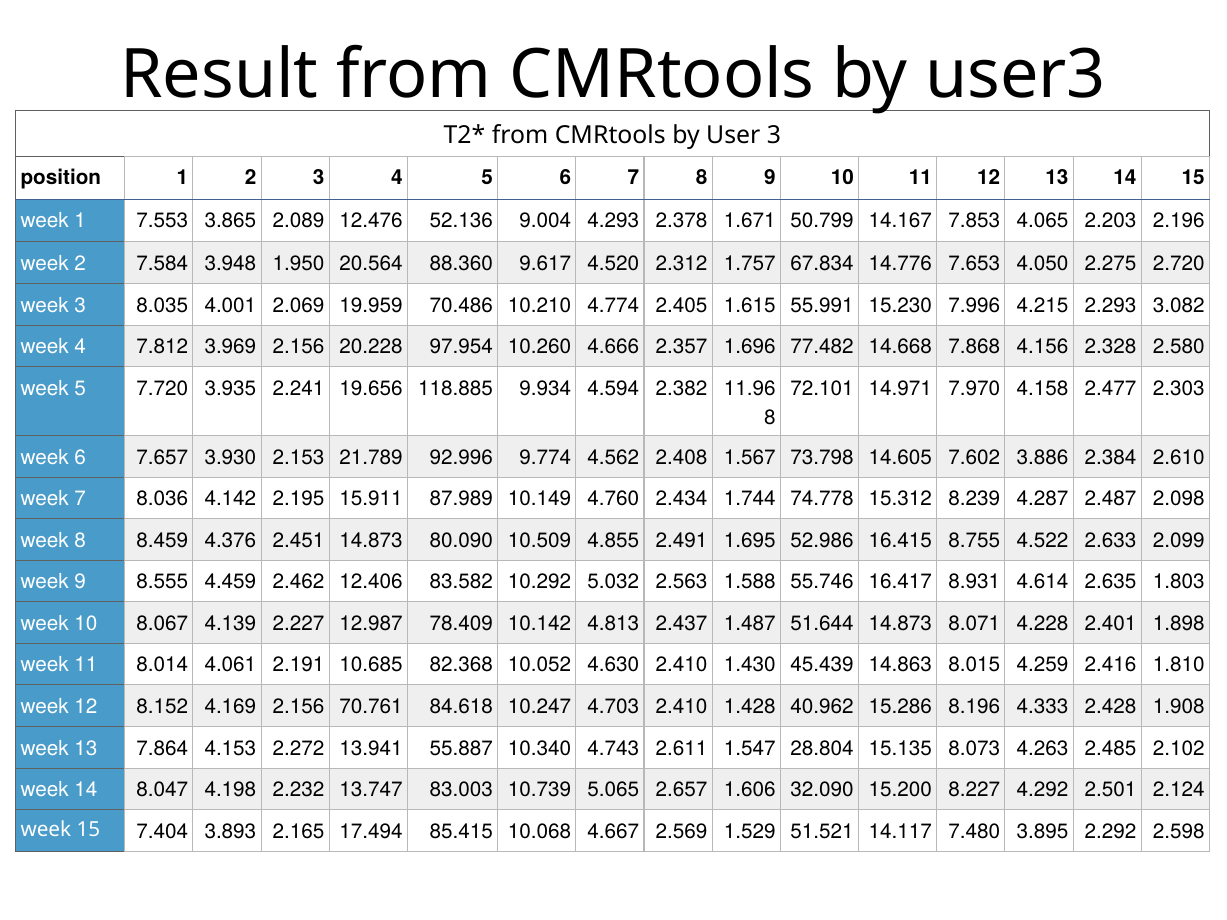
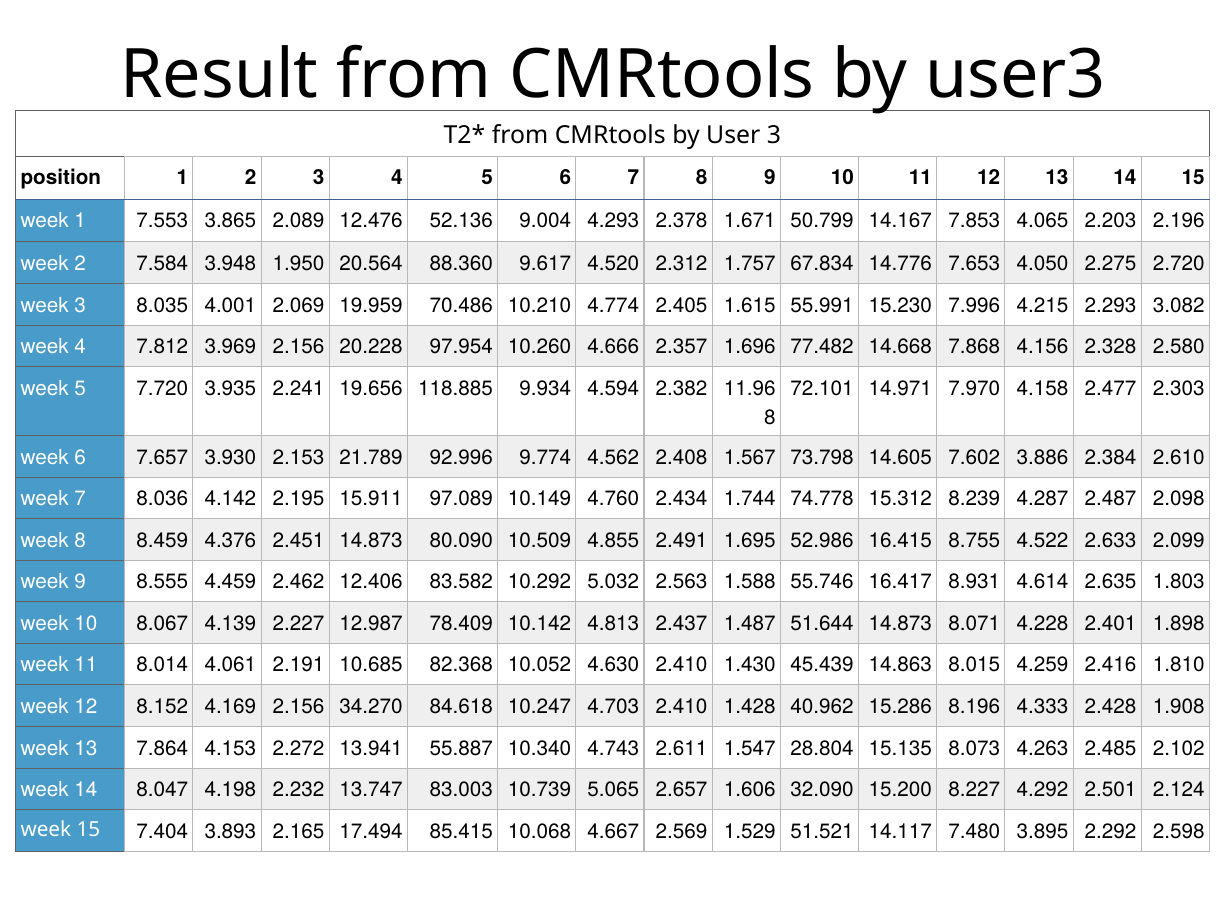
87.989: 87.989 -> 97.089 (461, 499)
70.761: 70.761 -> 34.270 (371, 707)
